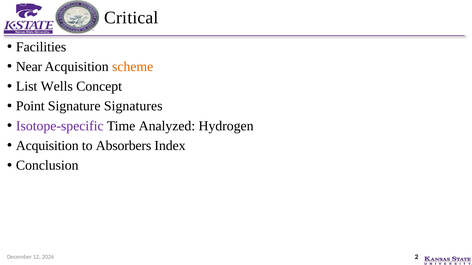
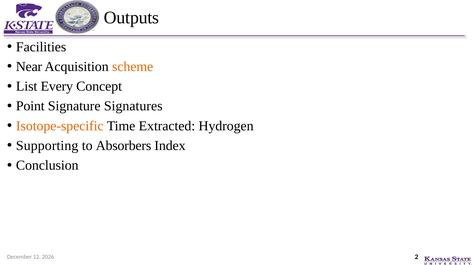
Critical: Critical -> Outputs (132, 18)
Wells: Wells -> Every (57, 87)
Isotope-specific colour: purple -> orange (60, 126)
Analyzed: Analyzed -> Extracted (167, 126)
Acquisition: Acquisition -> Supporting (47, 146)
